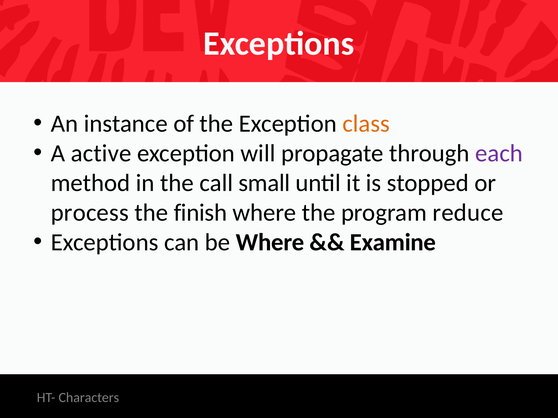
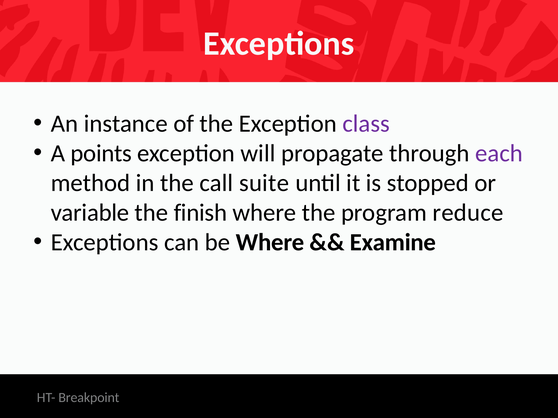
class colour: orange -> purple (366, 124)
active: active -> points (101, 153)
small: small -> suite (264, 183)
process: process -> variable (90, 213)
Characters: Characters -> Breakpoint (89, 398)
